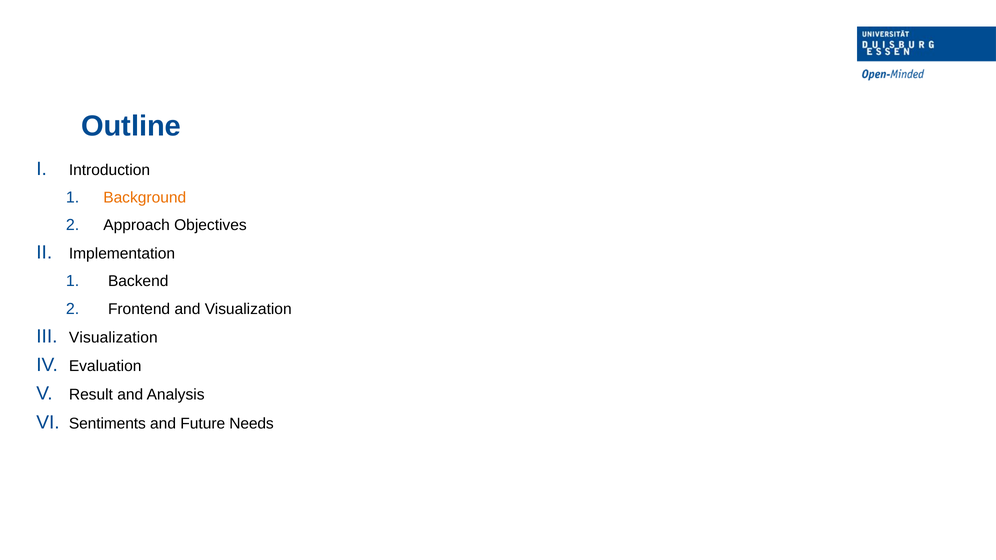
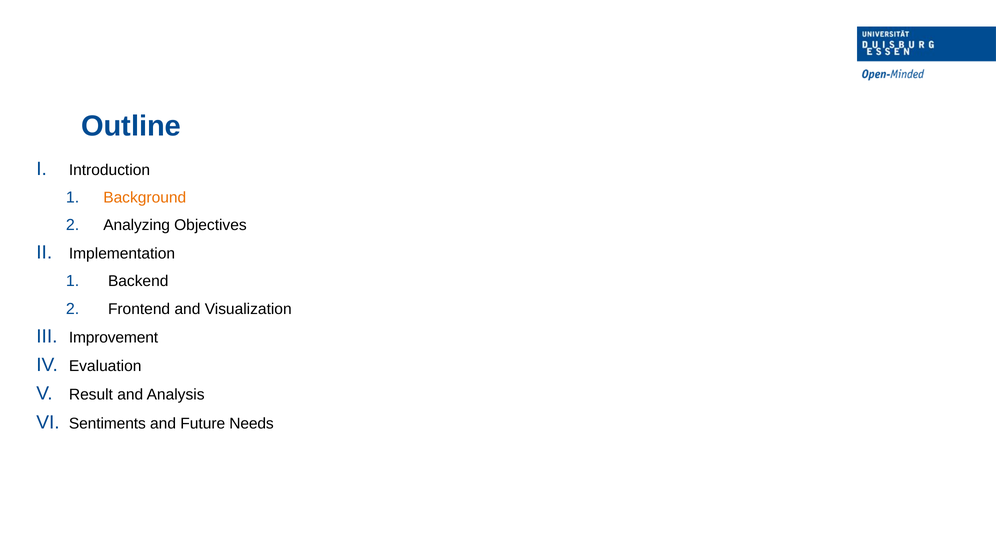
Approach: Approach -> Analyzing (137, 225)
Visualization: Visualization -> Improvement (113, 338)
